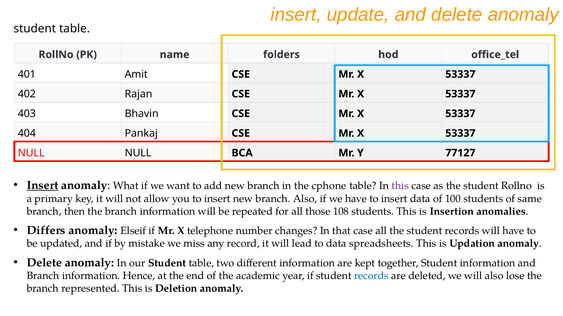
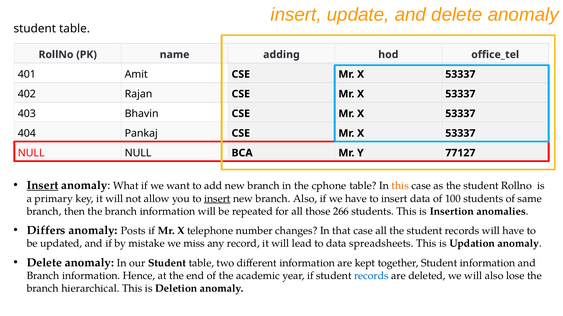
folders: folders -> adding (281, 55)
this colour: purple -> orange (400, 186)
insert underline: none -> present (217, 199)
108: 108 -> 266 (341, 212)
Elseif: Elseif -> Posts (133, 231)
represented: represented -> hierarchical (90, 289)
